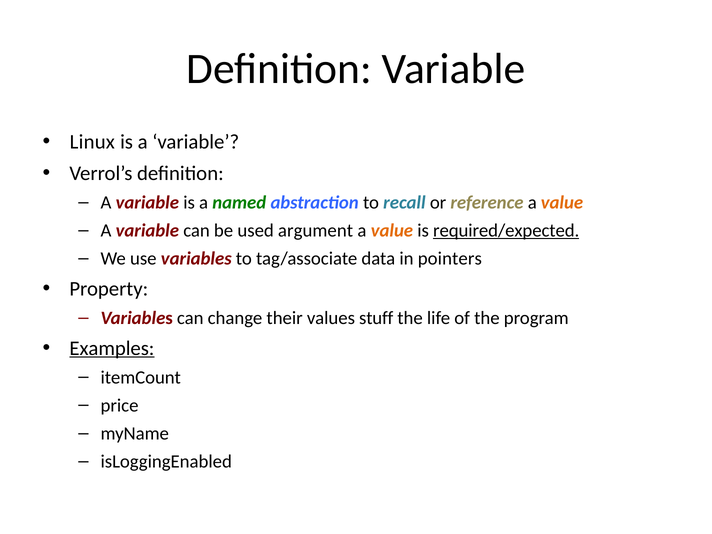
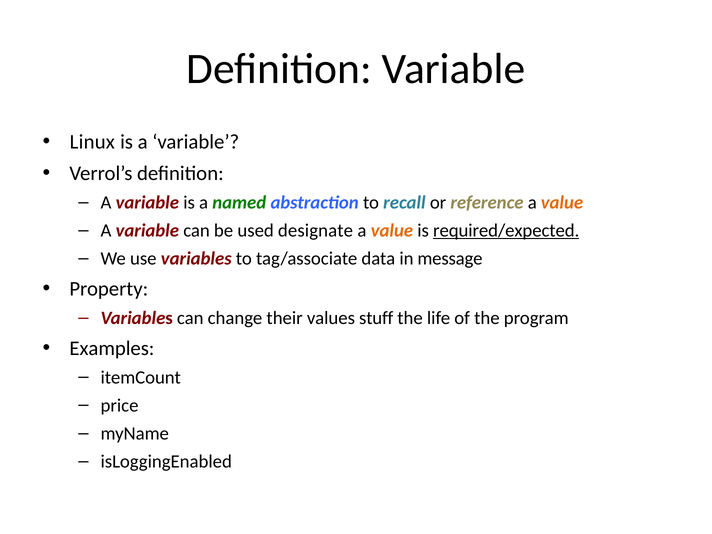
argument: argument -> designate (316, 231)
pointers: pointers -> message (450, 259)
Examples underline: present -> none (112, 348)
